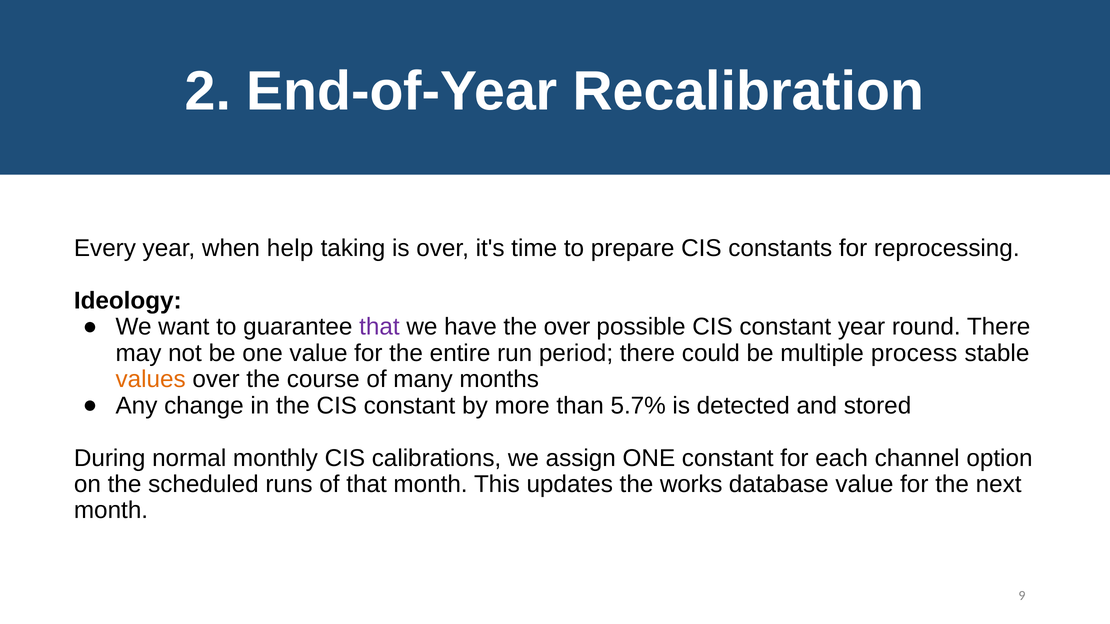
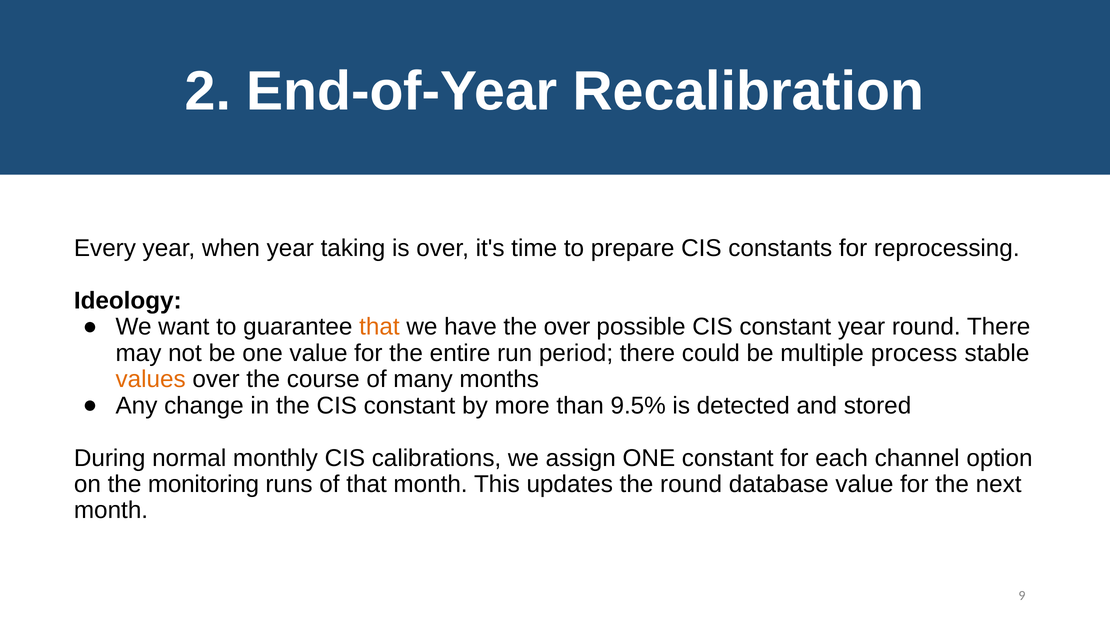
when help: help -> year (290, 249)
that colour: purple -> orange (379, 327)
5.7%: 5.7% -> 9.5% (638, 406)
scheduled: scheduled -> monitoring (204, 484)
the works: works -> round (691, 484)
